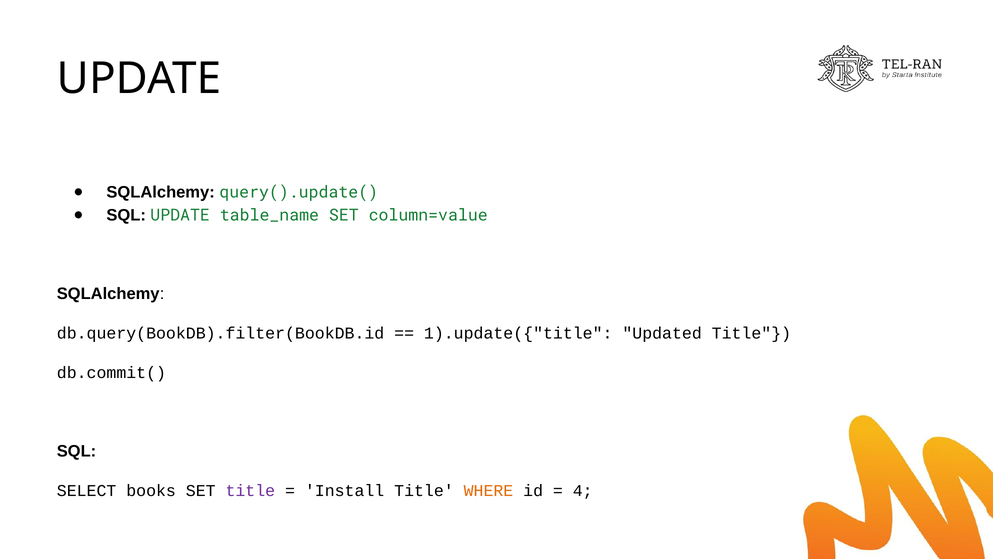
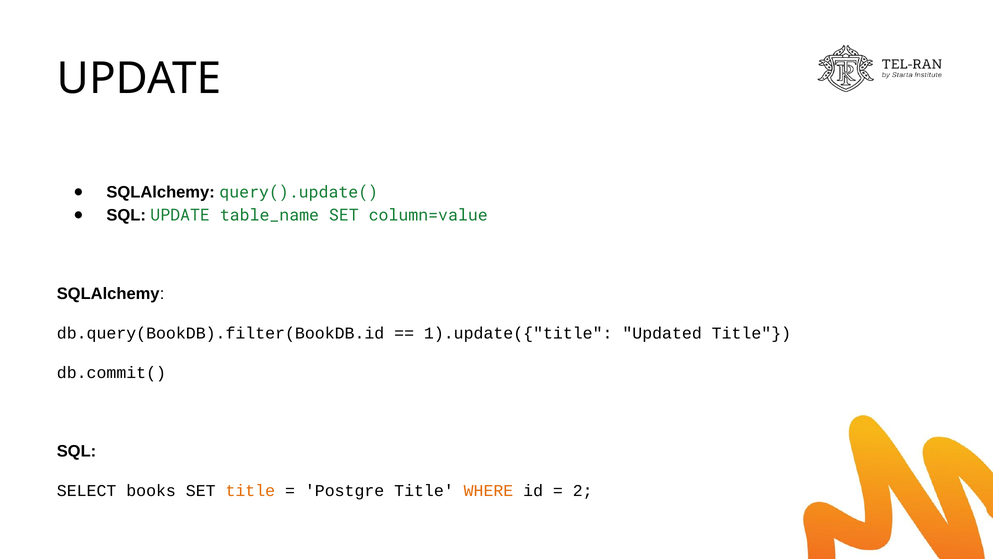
title colour: purple -> orange (250, 490)
Install: Install -> Postgre (345, 490)
4: 4 -> 2 (583, 490)
